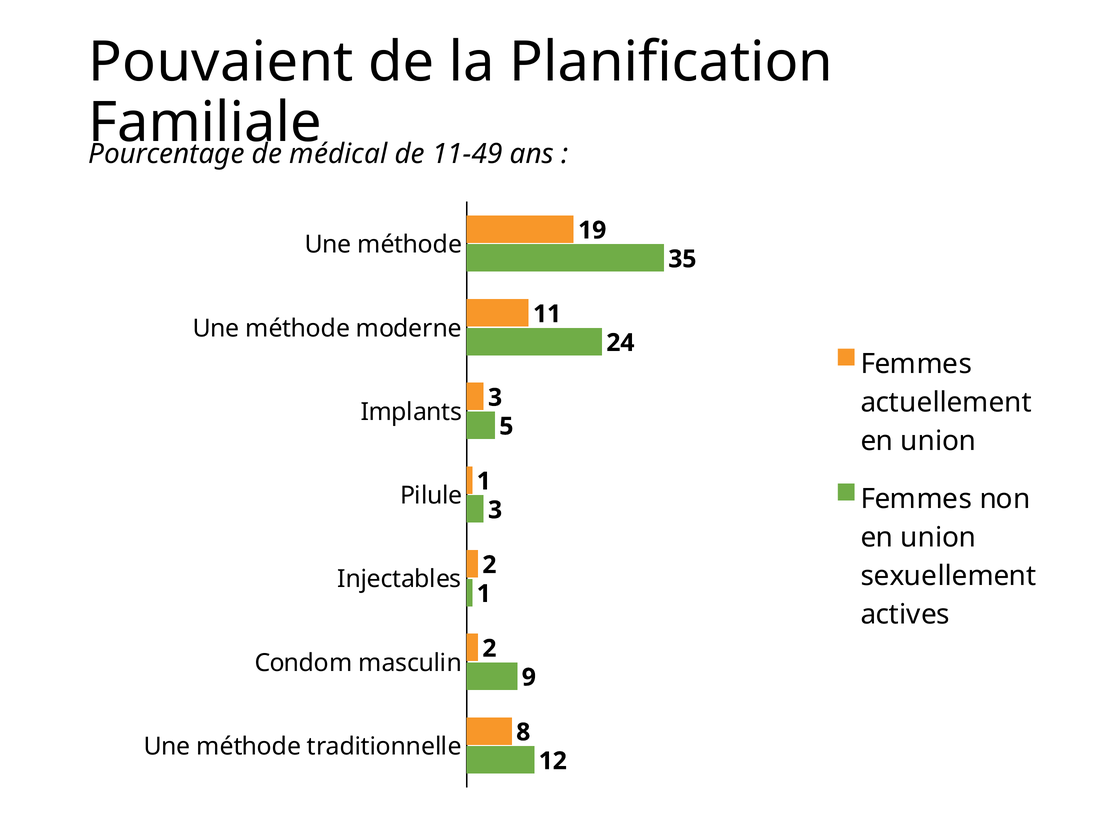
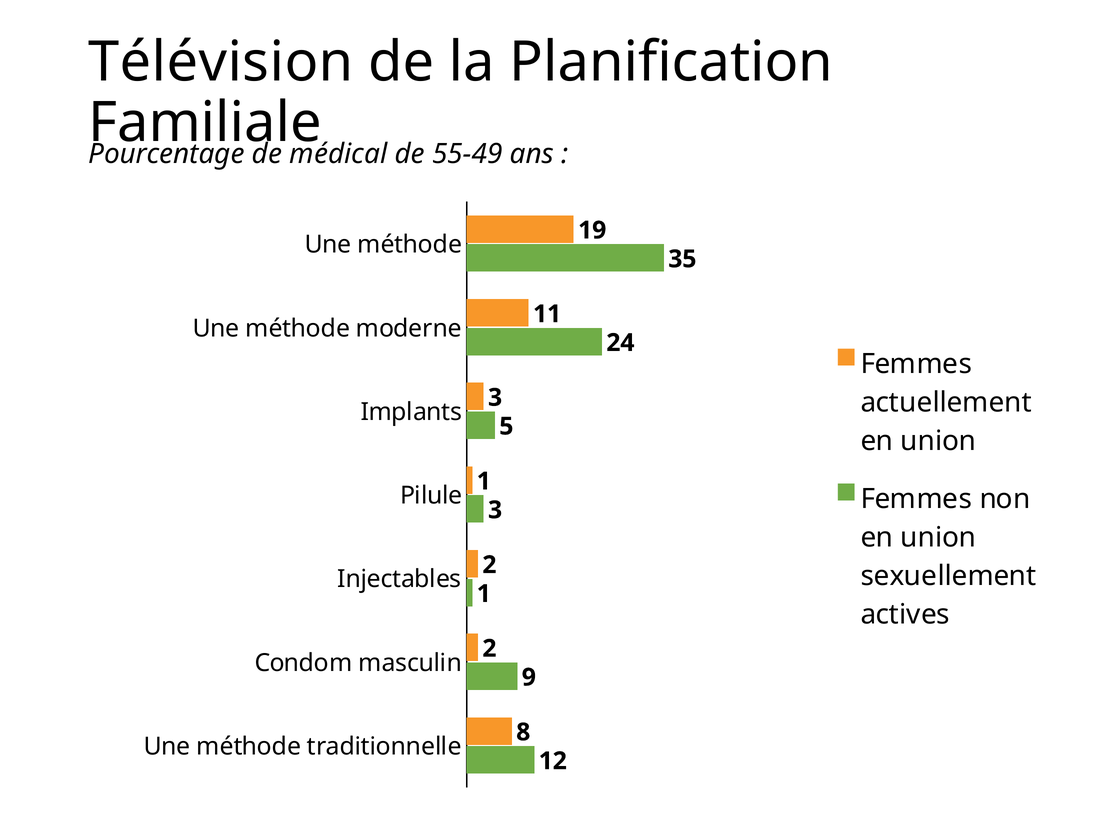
Pouvaient: Pouvaient -> Télévision (221, 62)
11-49: 11-49 -> 55-49 (467, 154)
